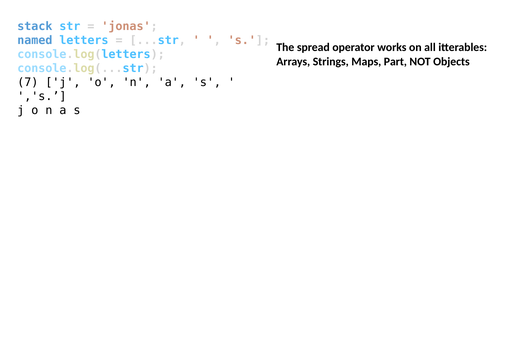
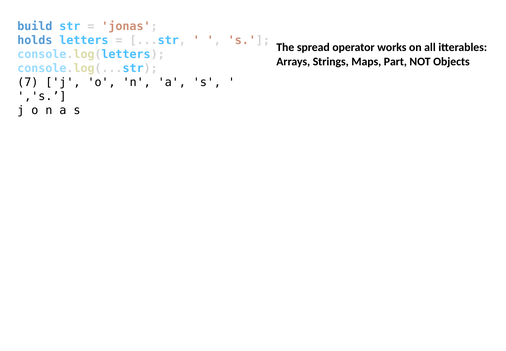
stack: stack -> build (35, 26)
named: named -> holds (35, 40)
